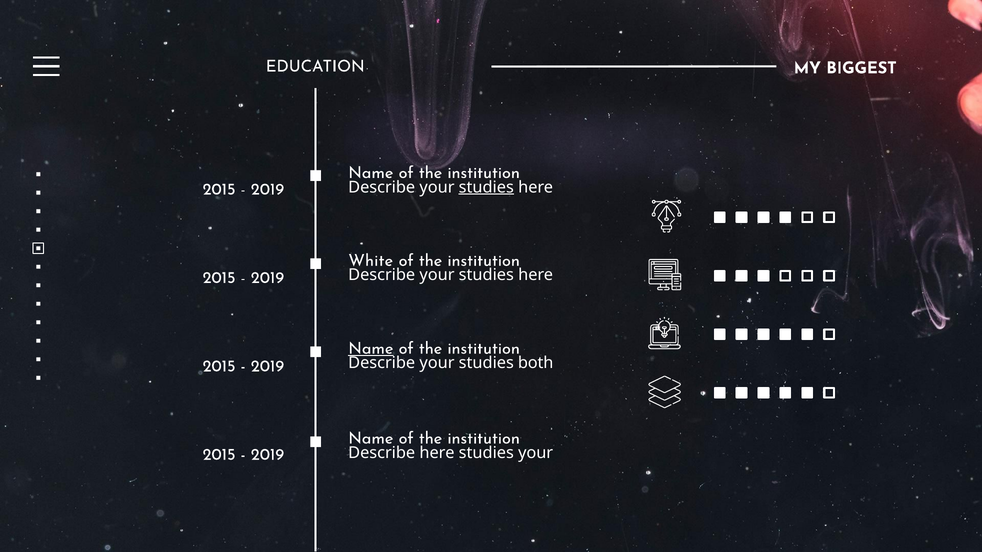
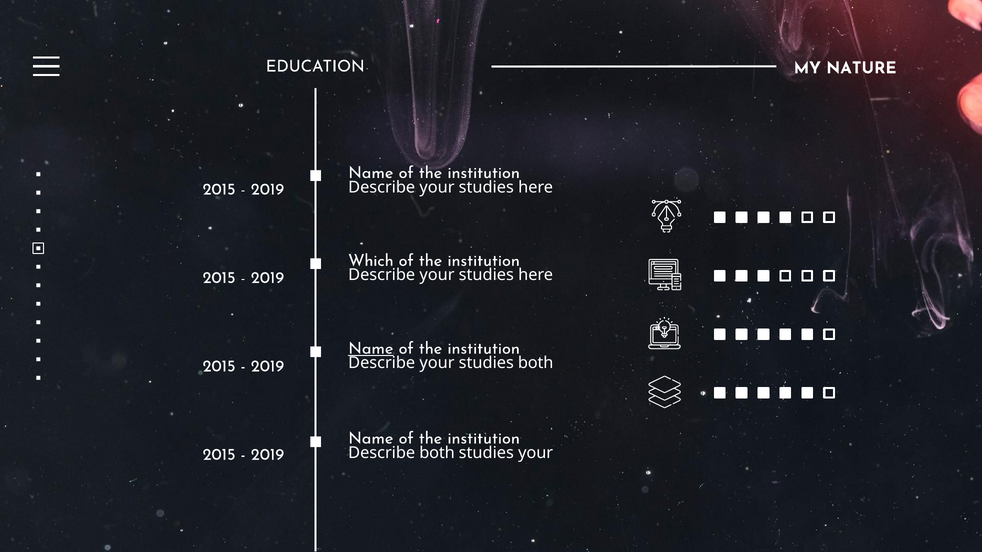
BIGGEST: BIGGEST -> NATURE (861, 68)
studies underline: present -> none (486, 187)
White: White -> Which (371, 261)
Describe here: here -> both (437, 453)
